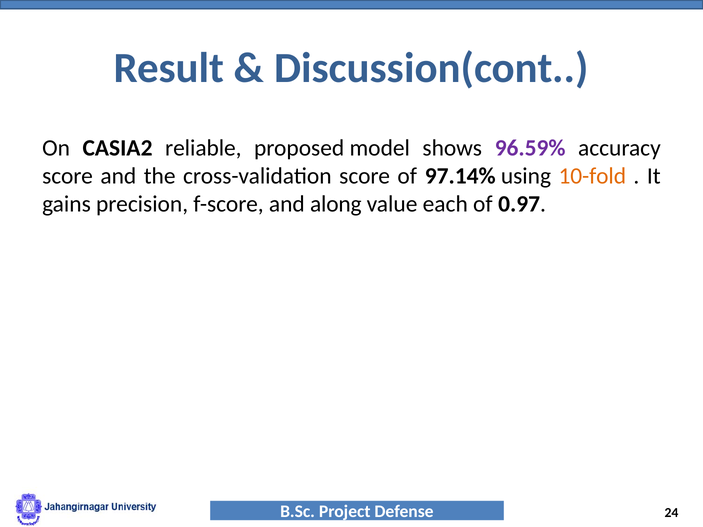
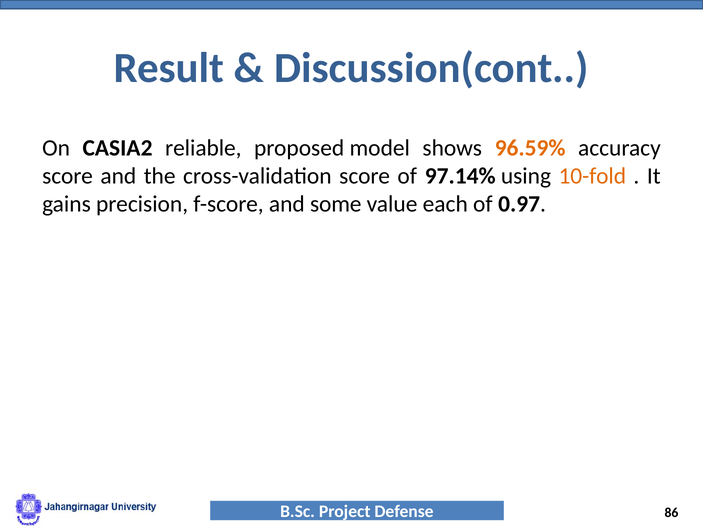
96.59% colour: purple -> orange (530, 148)
along: along -> some (336, 204)
24: 24 -> 86 (671, 513)
